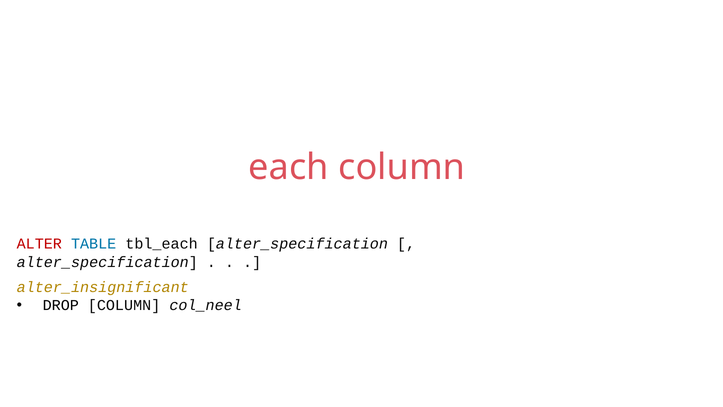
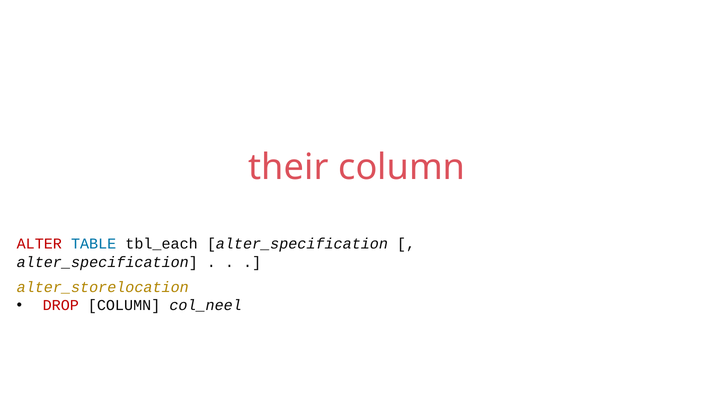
each: each -> their (289, 167)
alter_insignificant: alter_insignificant -> alter_storelocation (103, 287)
DROP colour: black -> red (61, 305)
